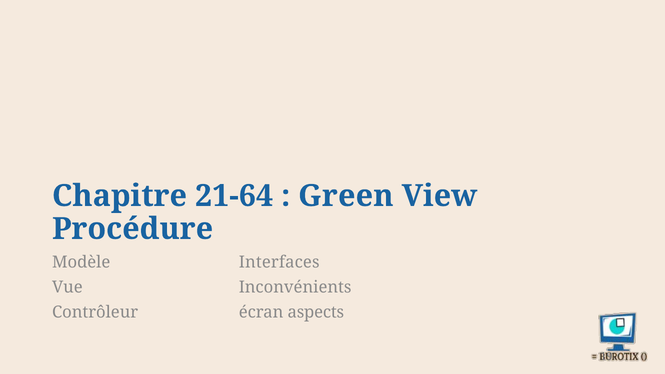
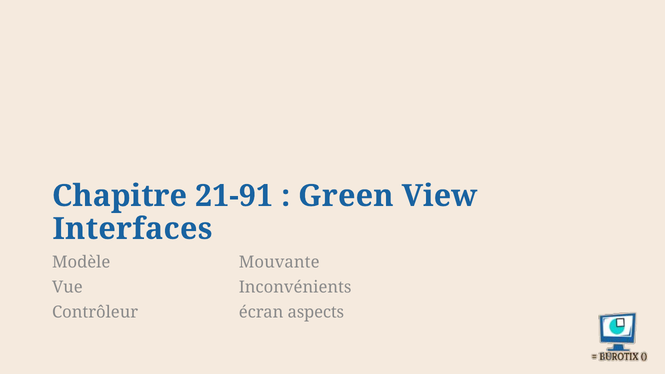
21-64: 21-64 -> 21-91 (234, 196)
Procédure: Procédure -> Interfaces (132, 229)
Interfaces: Interfaces -> Mouvante (279, 263)
